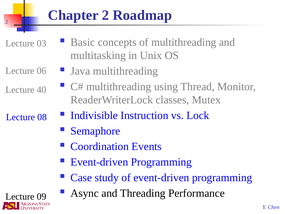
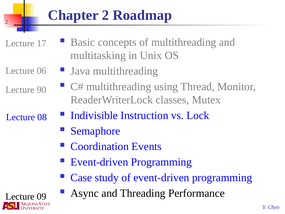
03: 03 -> 17 (42, 43)
40: 40 -> 90 (42, 90)
